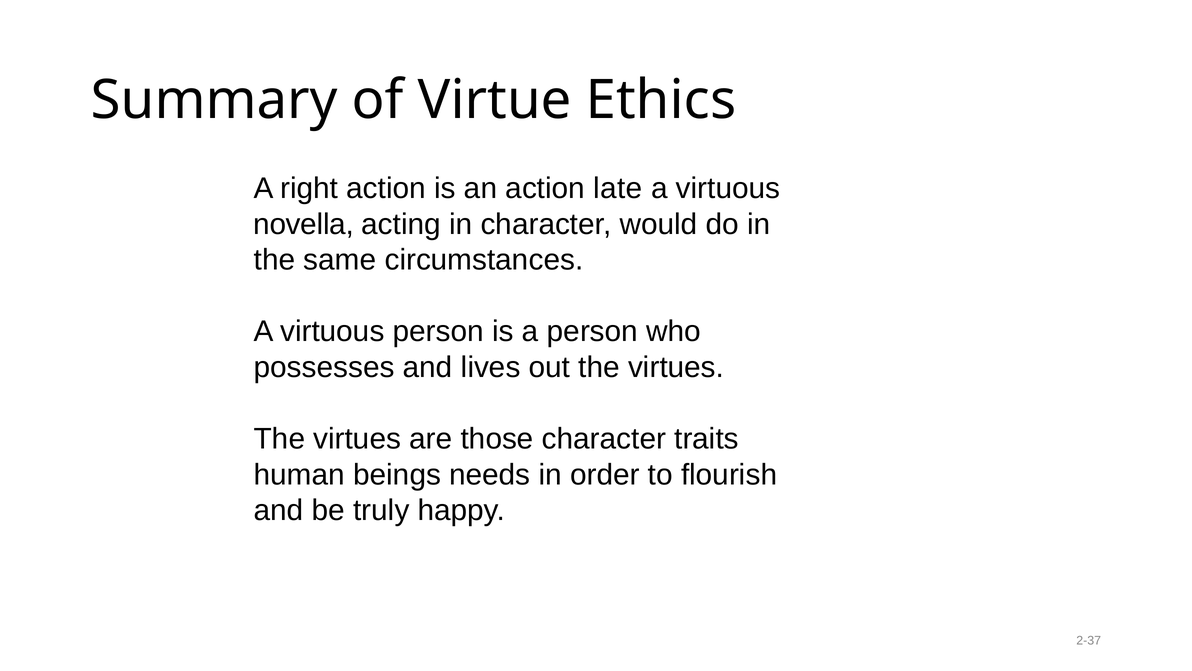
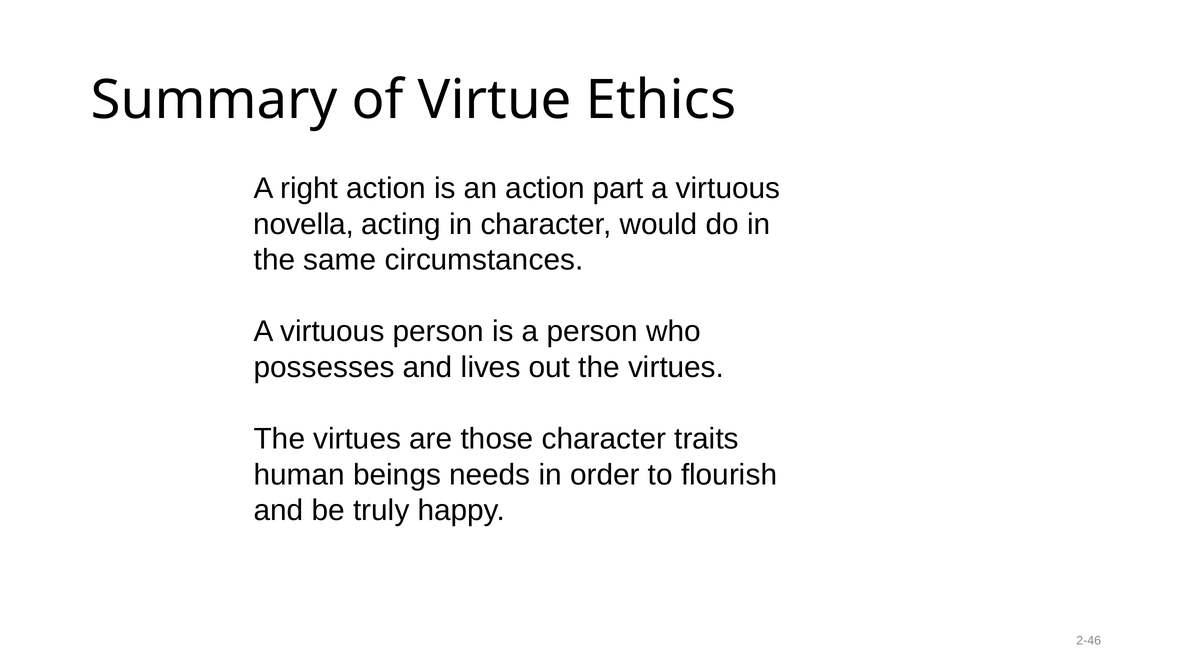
late: late -> part (618, 188)
2-37: 2-37 -> 2-46 (1089, 640)
